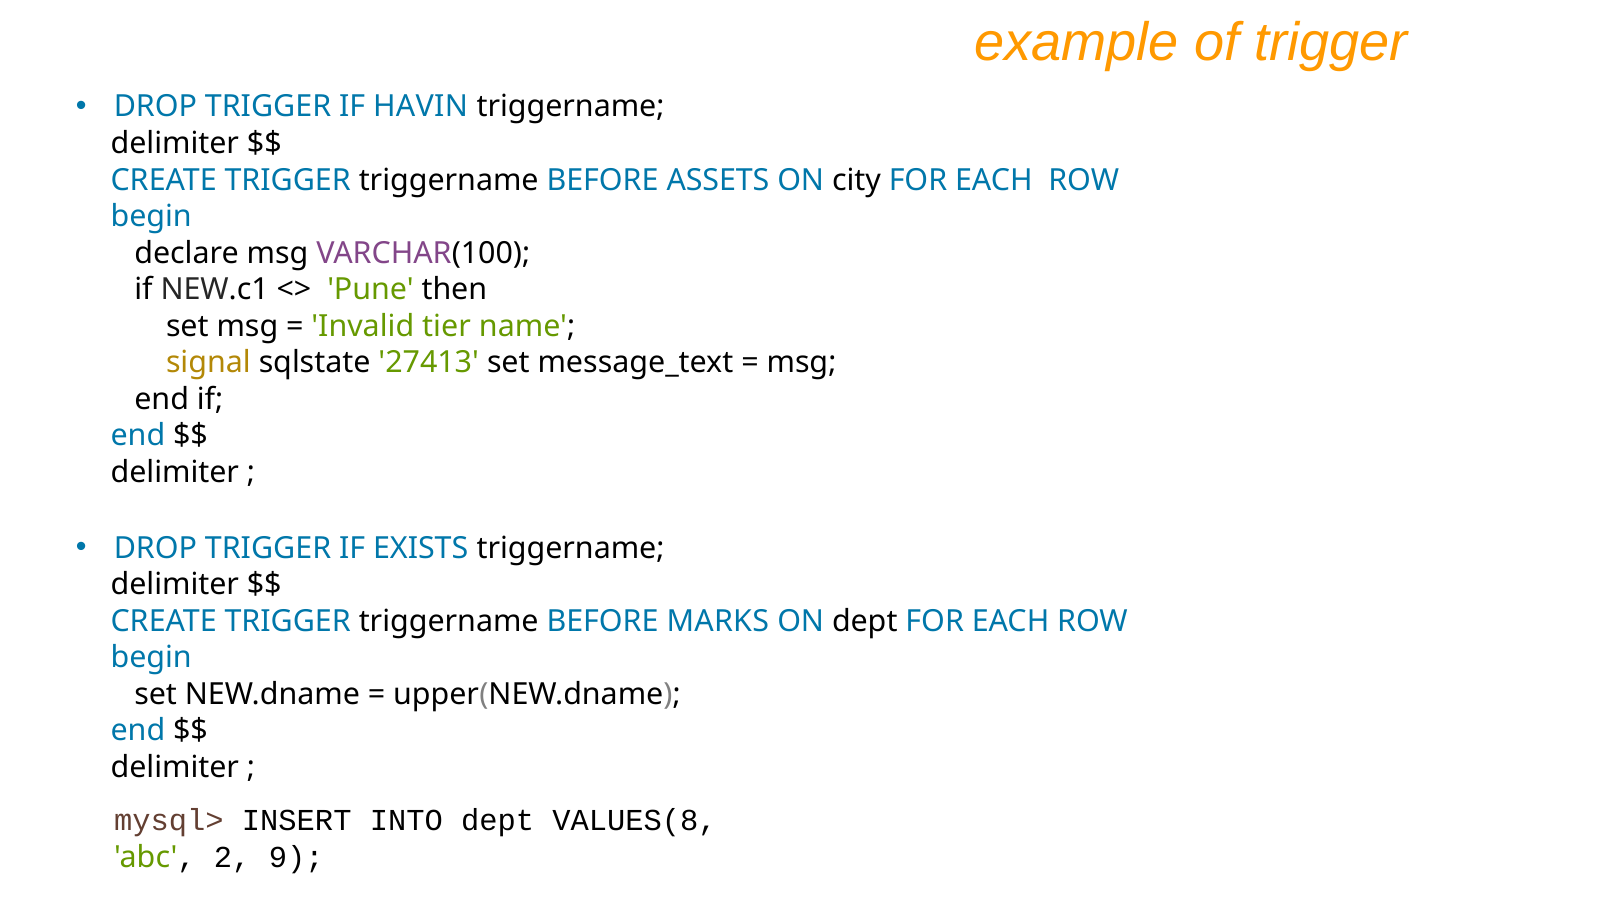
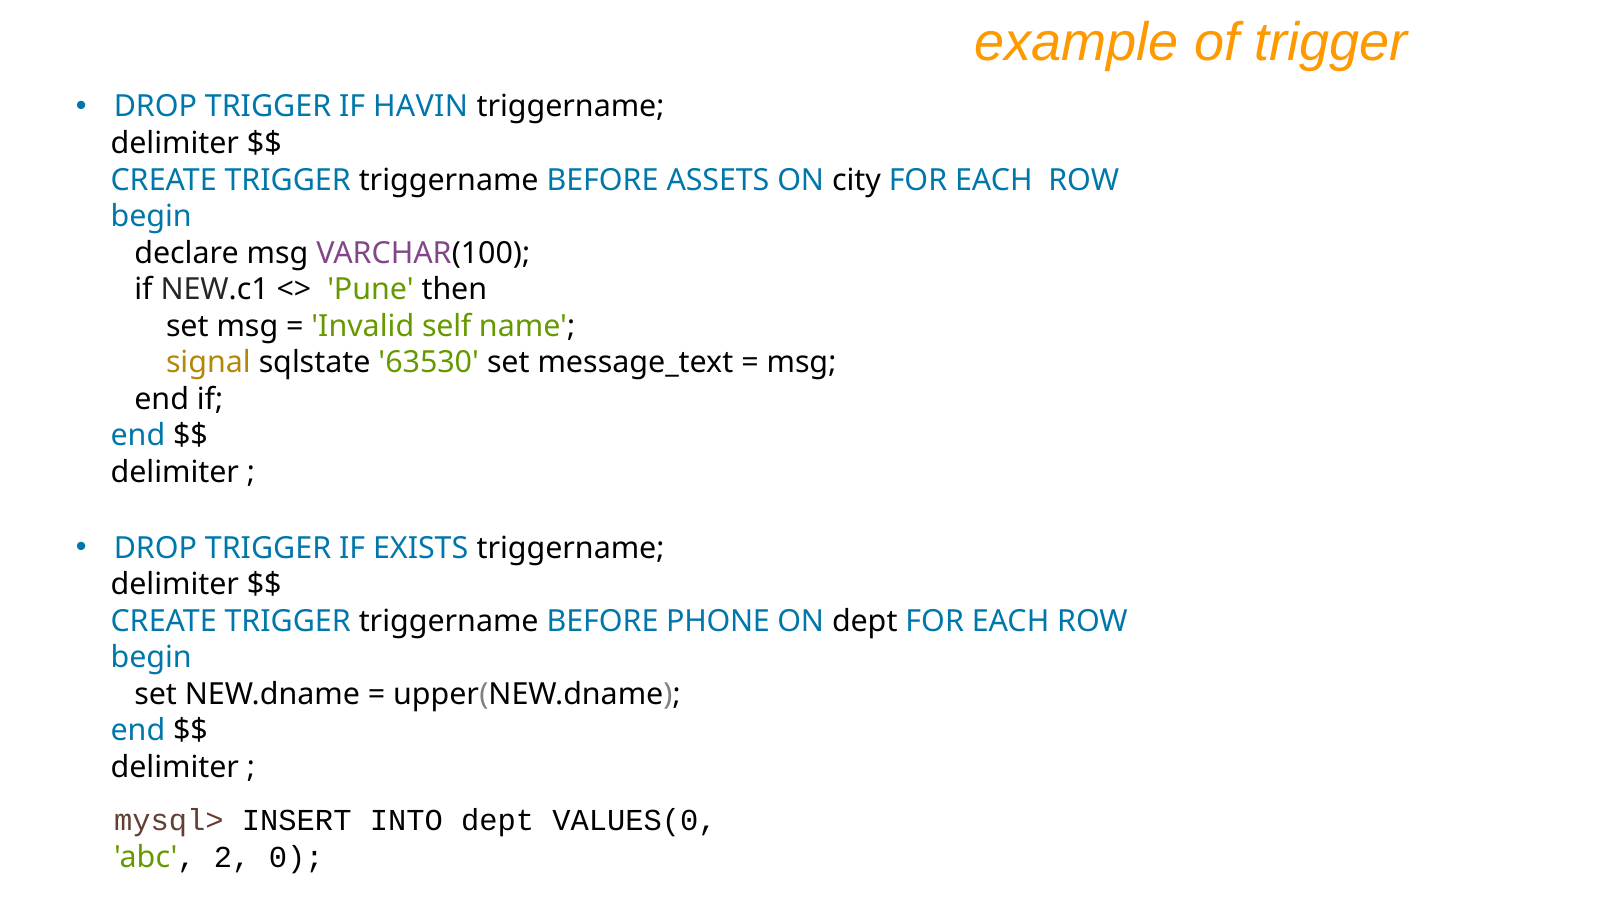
tier: tier -> self (447, 326)
27413: 27413 -> 63530 (429, 363)
MARKS: MARKS -> PHONE (718, 621)
VALUES(8: VALUES(8 -> VALUES(0 (635, 821)
9: 9 -> 0 (296, 857)
